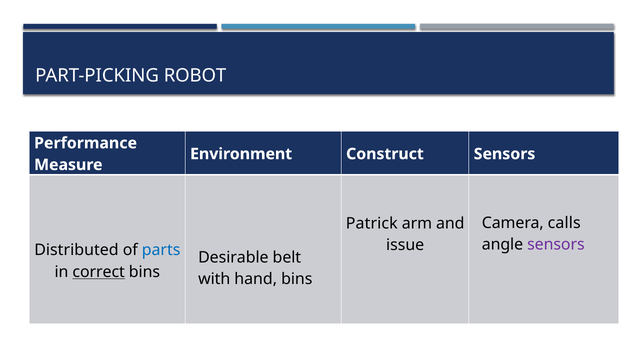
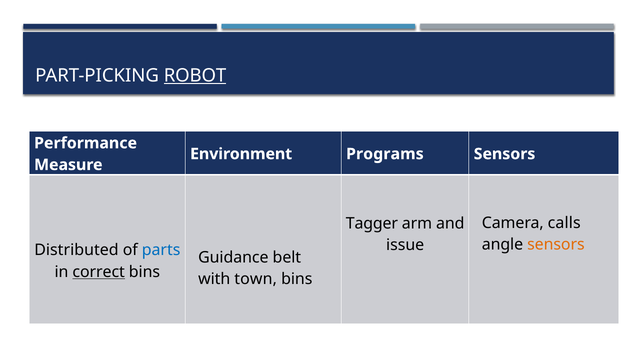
ROBOT underline: none -> present (195, 76)
Construct: Construct -> Programs (385, 154)
Patrick: Patrick -> Tagger (372, 224)
sensors colour: purple -> orange (556, 245)
Desirable: Desirable -> Guidance (233, 257)
hand: hand -> town (256, 279)
